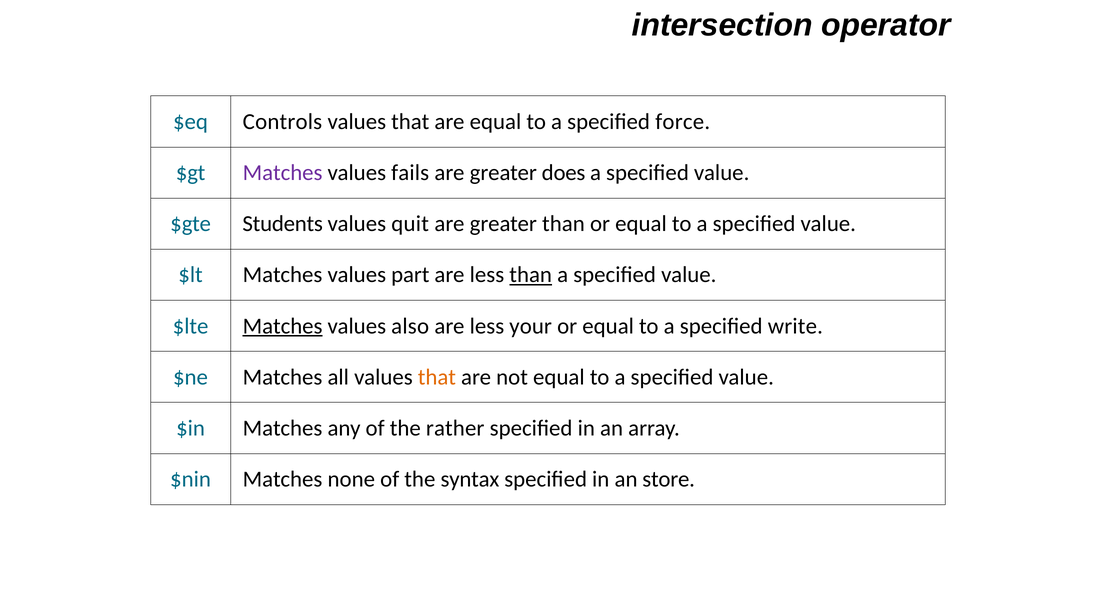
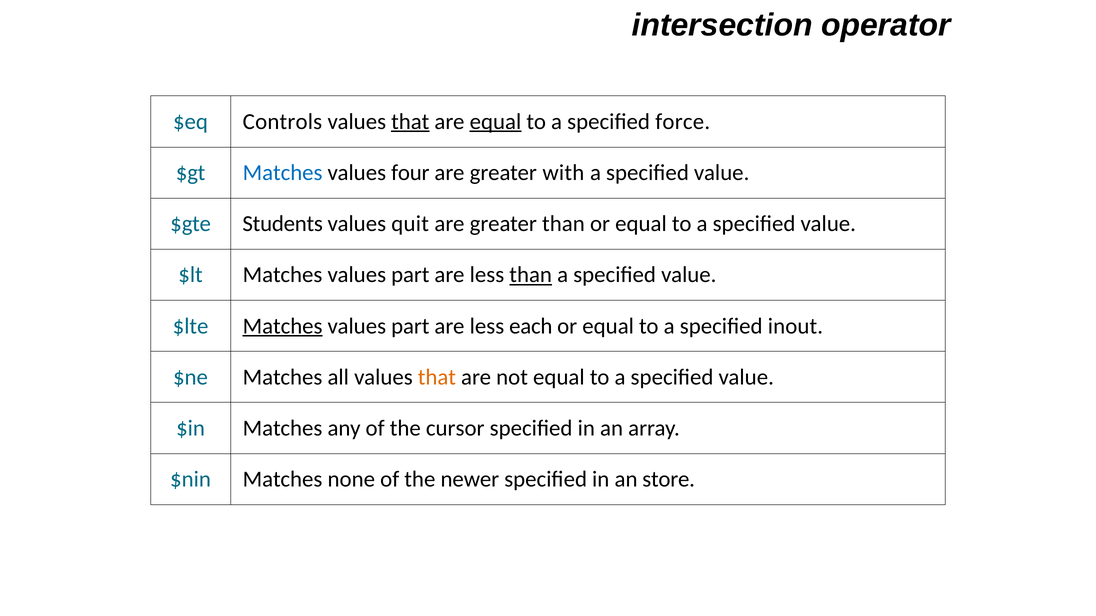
that underline: none -> present (410, 122)
equal underline: none -> present (495, 122)
Matches colour: purple -> blue (283, 173)
fails: fails -> four (410, 173)
does: does -> with (563, 173)
also: also -> part (410, 326)
your: your -> each (531, 326)
write: write -> inout (795, 326)
rather: rather -> cursor (455, 429)
syntax: syntax -> newer (470, 480)
